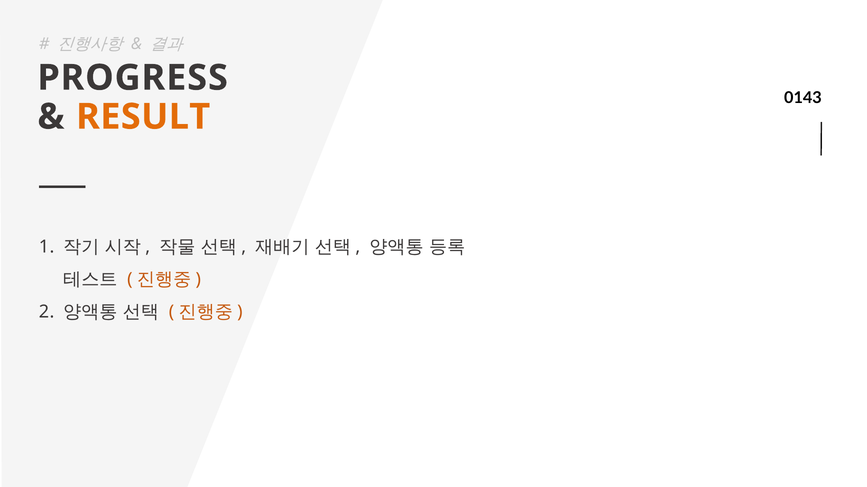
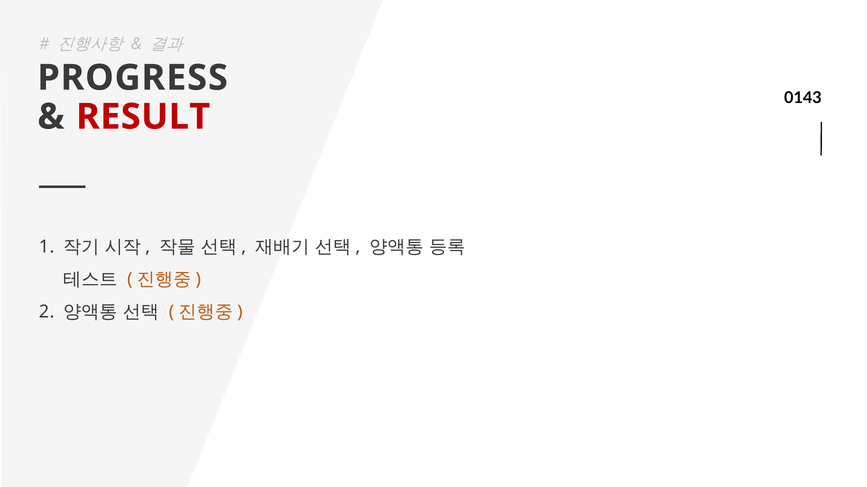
RESULT colour: orange -> red (143, 117)
